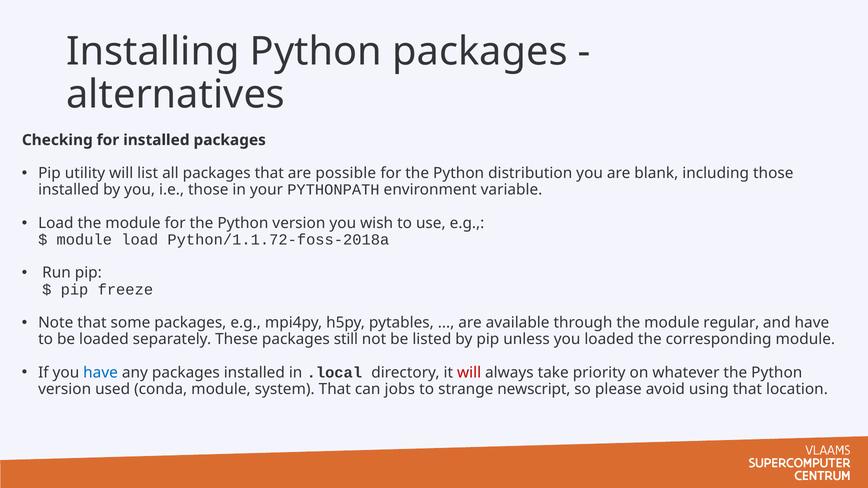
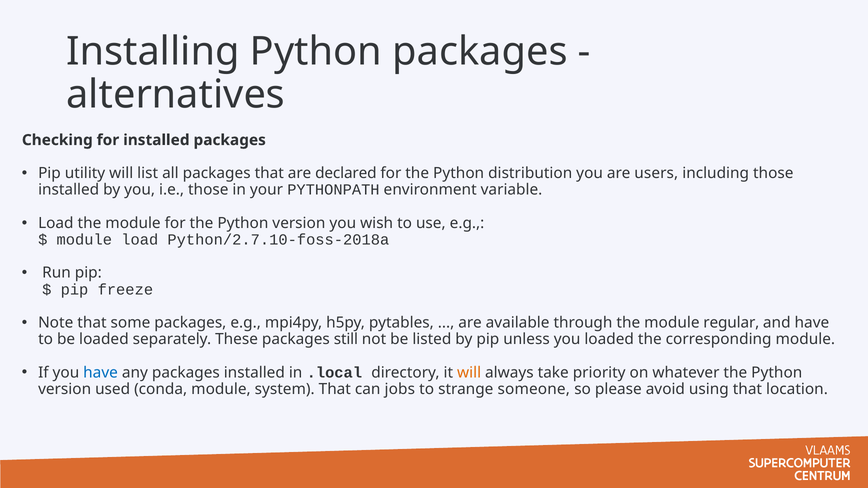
possible: possible -> declared (346, 173)
blank: blank -> users (656, 173)
Python/1.1.72-foss-2018a: Python/1.1.72-foss-2018a -> Python/2.7.10-foss-2018a (278, 240)
will colour: red -> orange (469, 373)
newscript: newscript -> someone (534, 389)
